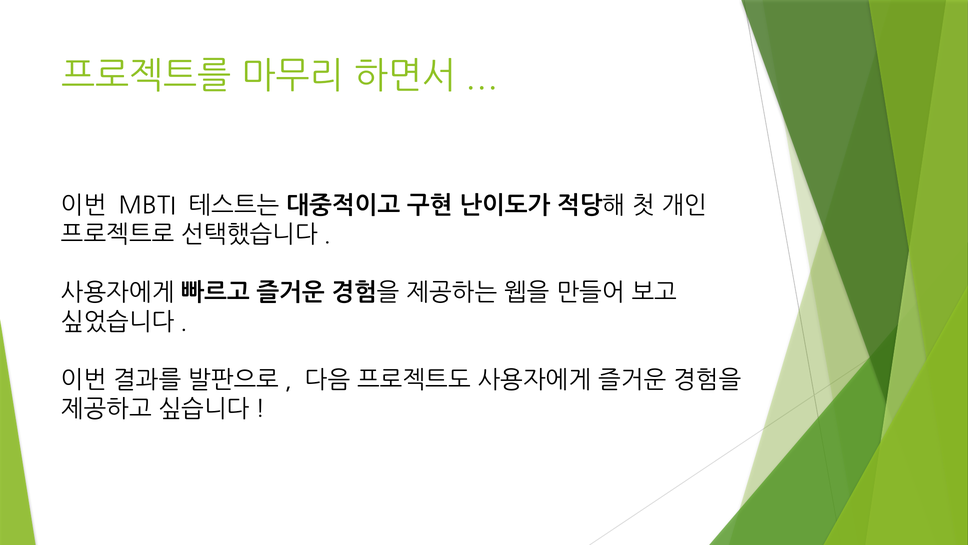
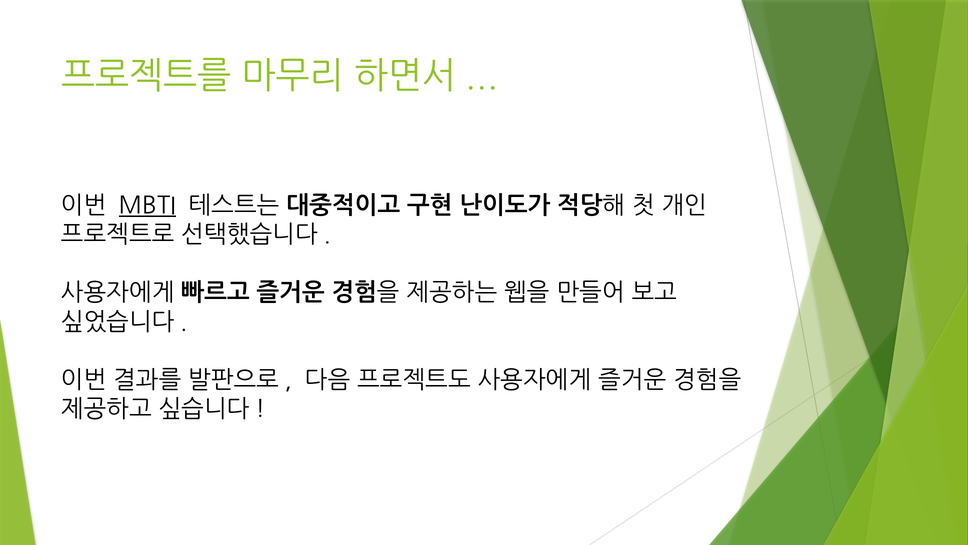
MBTI underline: none -> present (148, 206)
